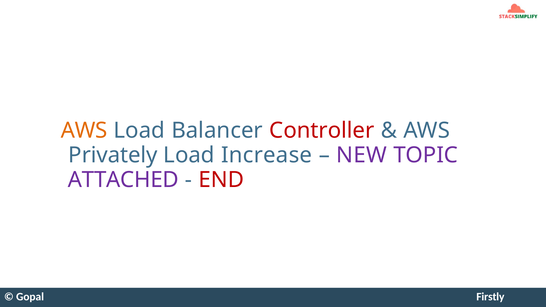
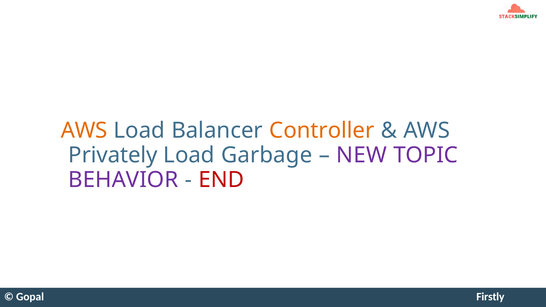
Controller colour: red -> orange (322, 131)
Increase: Increase -> Garbage (267, 155)
ATTACHED: ATTACHED -> BEHAVIOR (123, 180)
